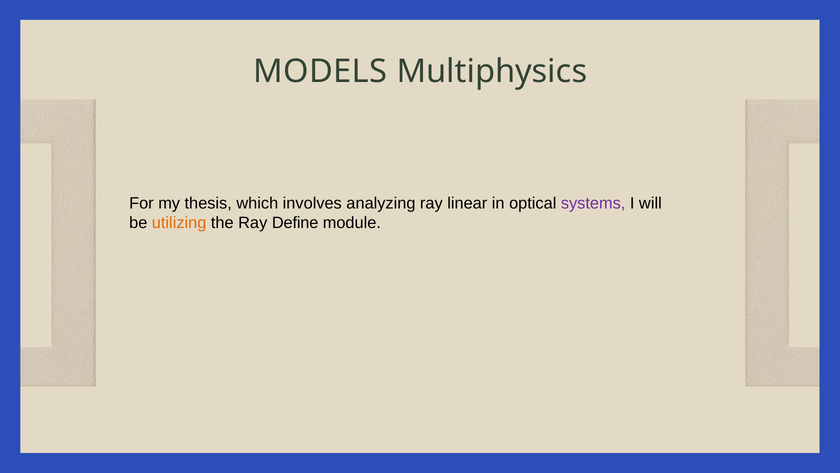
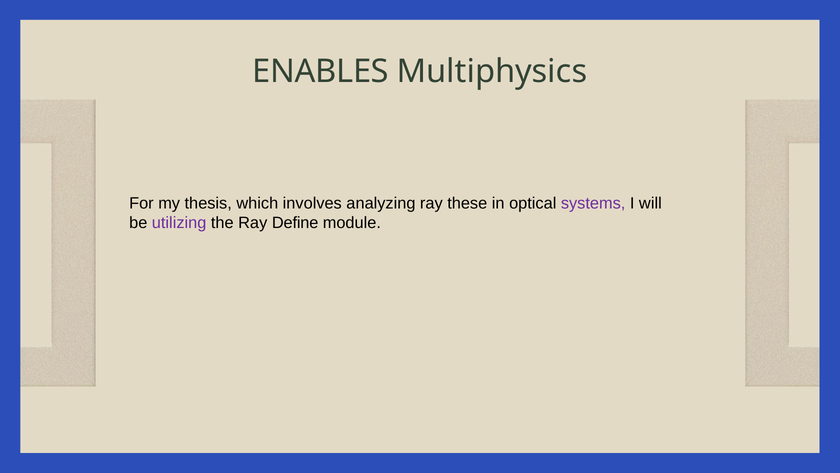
MODELS: MODELS -> ENABLES (321, 71)
linear: linear -> these (467, 203)
utilizing colour: orange -> purple (179, 223)
